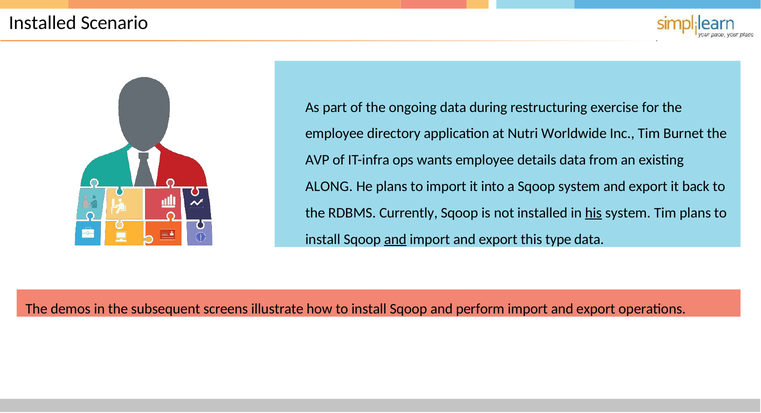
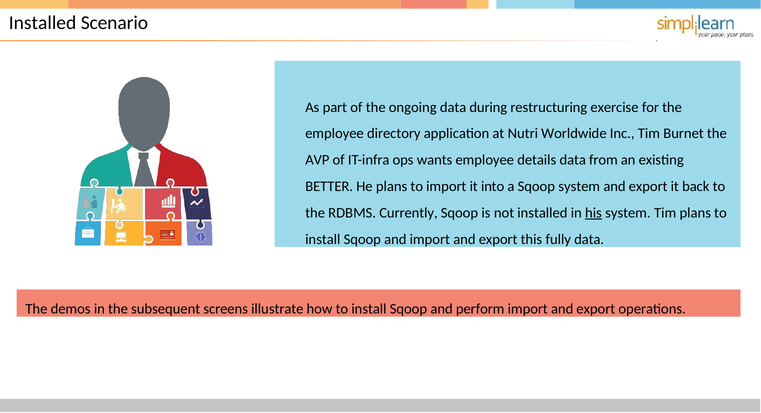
ALONG: ALONG -> BETTER (329, 186)
and underline: present -> none (395, 239)
type: type -> fully (558, 239)
